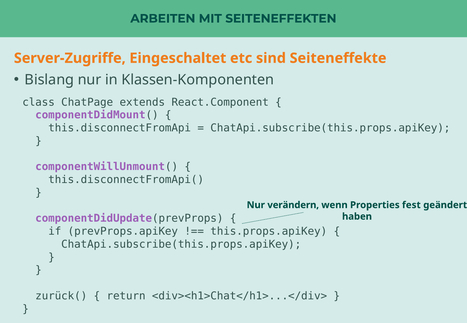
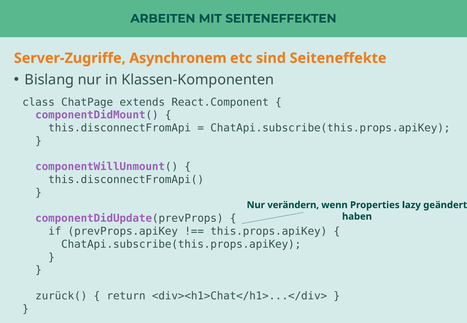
Eingeschaltet: Eingeschaltet -> Asynchronem (178, 58)
fest: fest -> lazy (411, 205)
